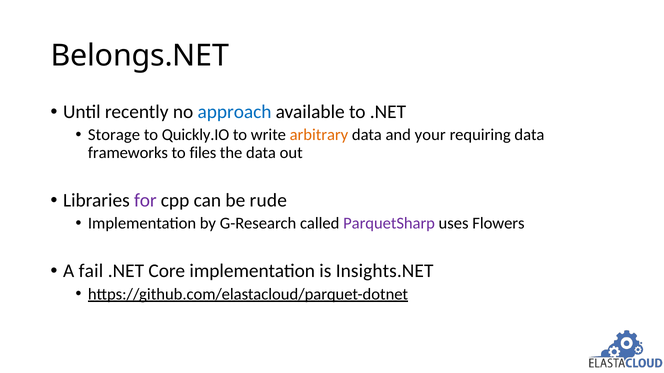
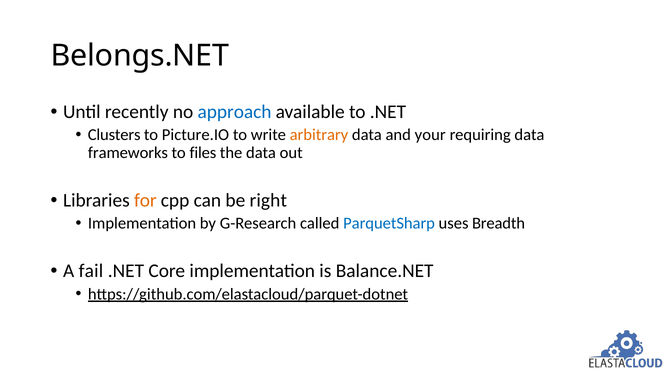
Storage: Storage -> Clusters (114, 135)
Quickly.IO: Quickly.IO -> Picture.IO (195, 135)
for colour: purple -> orange (145, 201)
rude: rude -> right (268, 201)
ParquetSharp colour: purple -> blue (389, 224)
Flowers: Flowers -> Breadth (499, 224)
Insights.NET: Insights.NET -> Balance.NET (385, 271)
